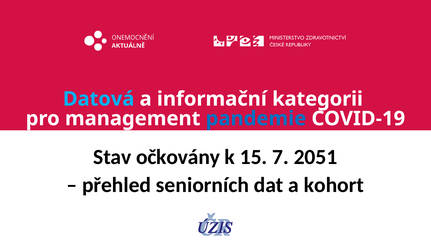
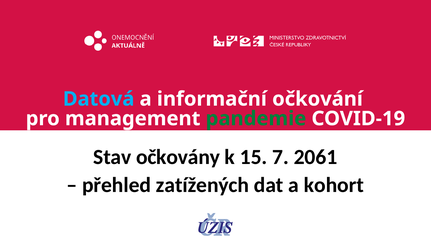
kategorii: kategorii -> očkování (318, 99)
pandemie colour: blue -> green (256, 119)
2051: 2051 -> 2061 (316, 157)
seniorních: seniorních -> zatížených (203, 185)
